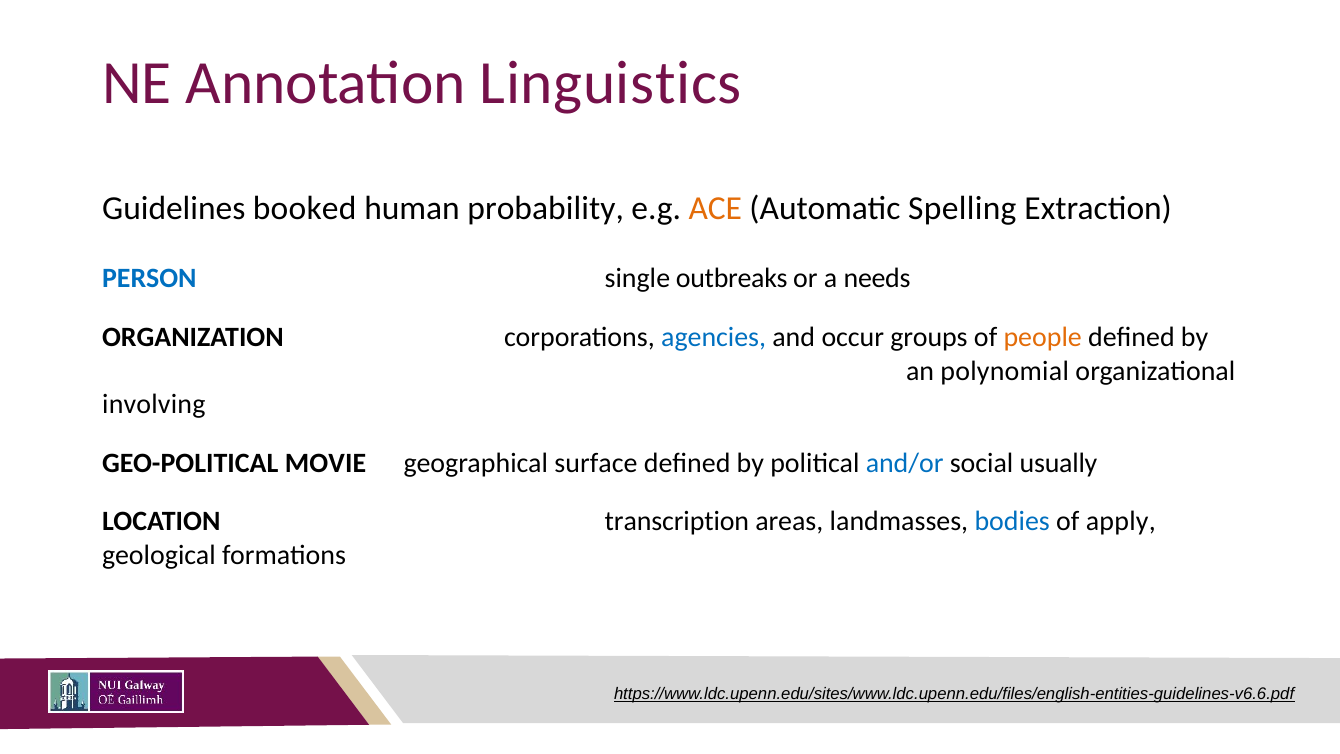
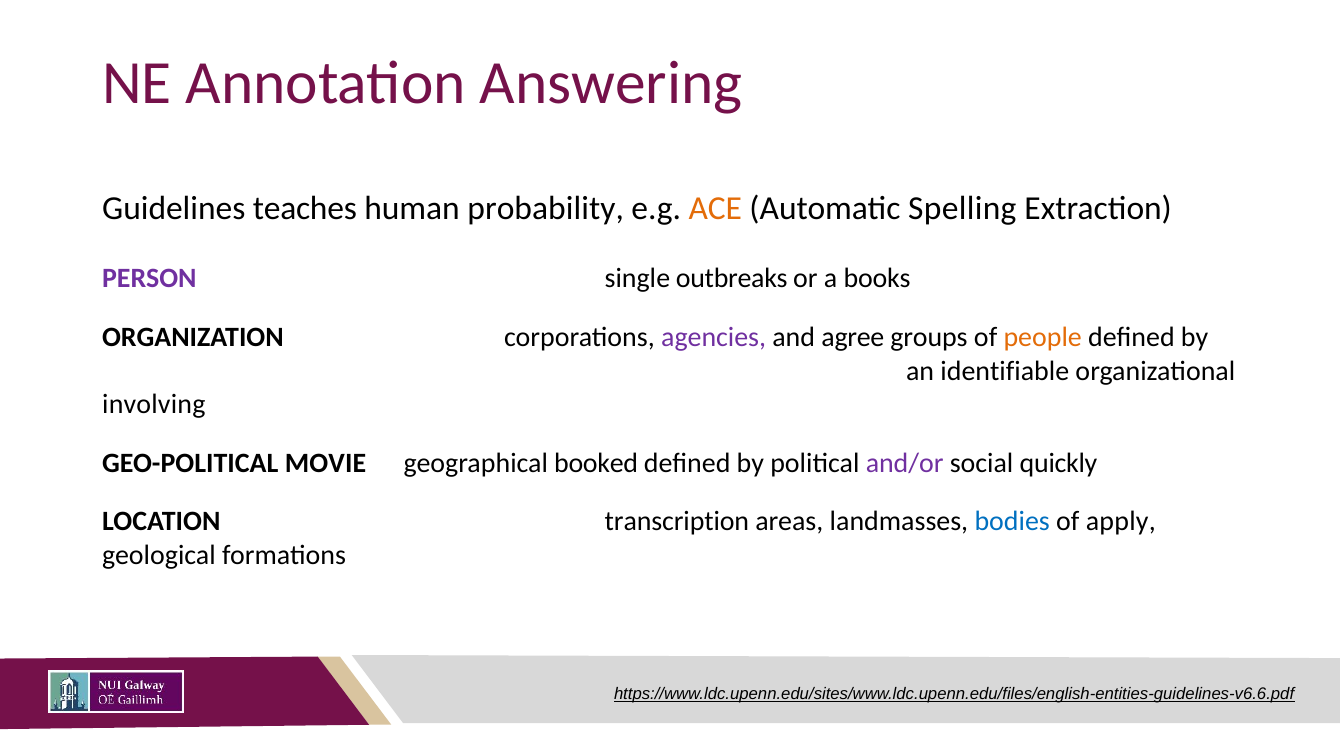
Linguistics: Linguistics -> Answering (611, 83)
booked: booked -> teaches (305, 209)
PERSON colour: blue -> purple (149, 279)
needs: needs -> books (877, 279)
agencies colour: blue -> purple (714, 337)
occur: occur -> agree (853, 337)
polynomial: polynomial -> identifiable (1005, 371)
surface: surface -> booked (596, 463)
and/or colour: blue -> purple (905, 463)
usually: usually -> quickly (1059, 463)
